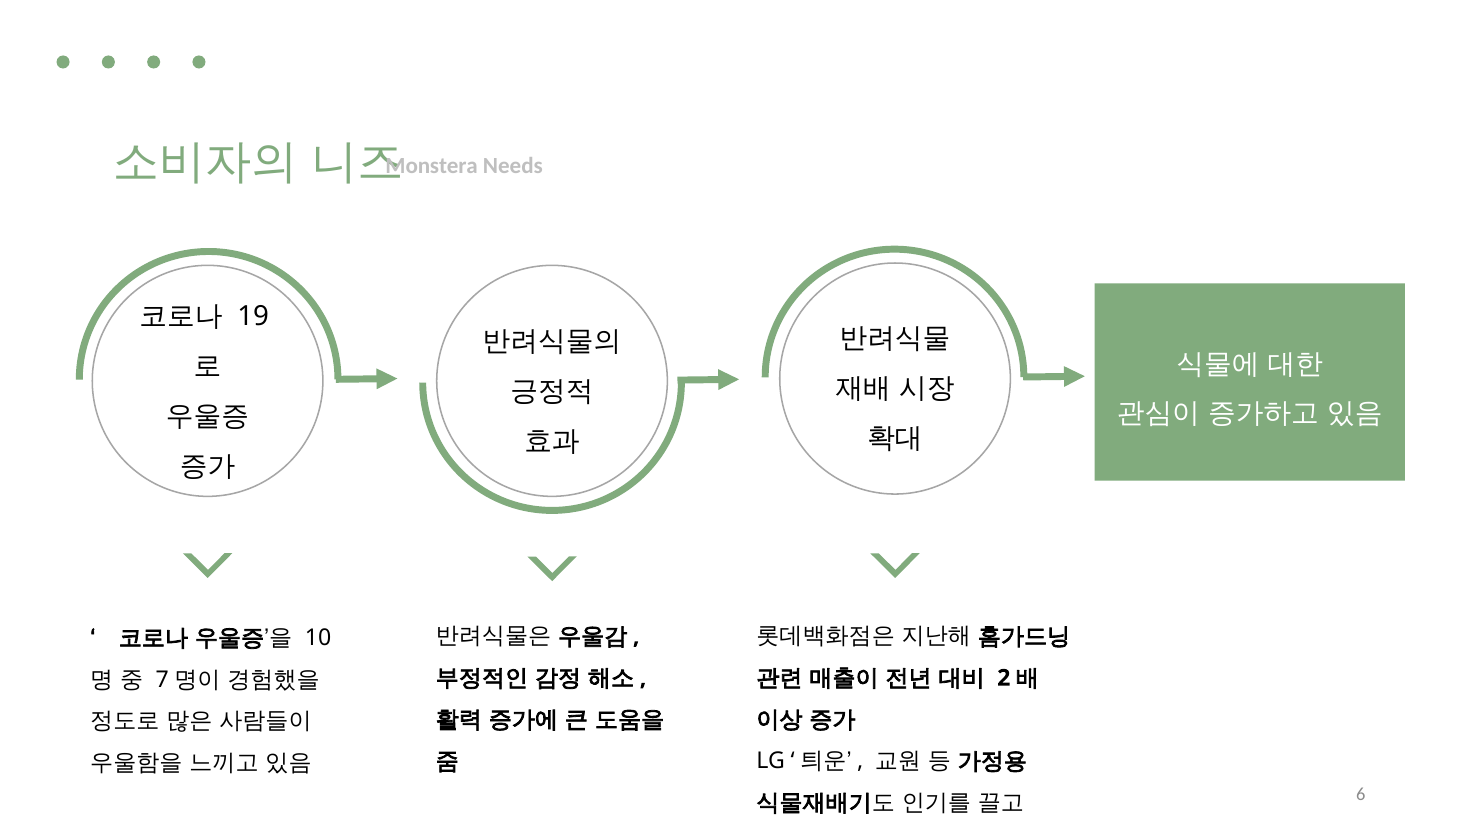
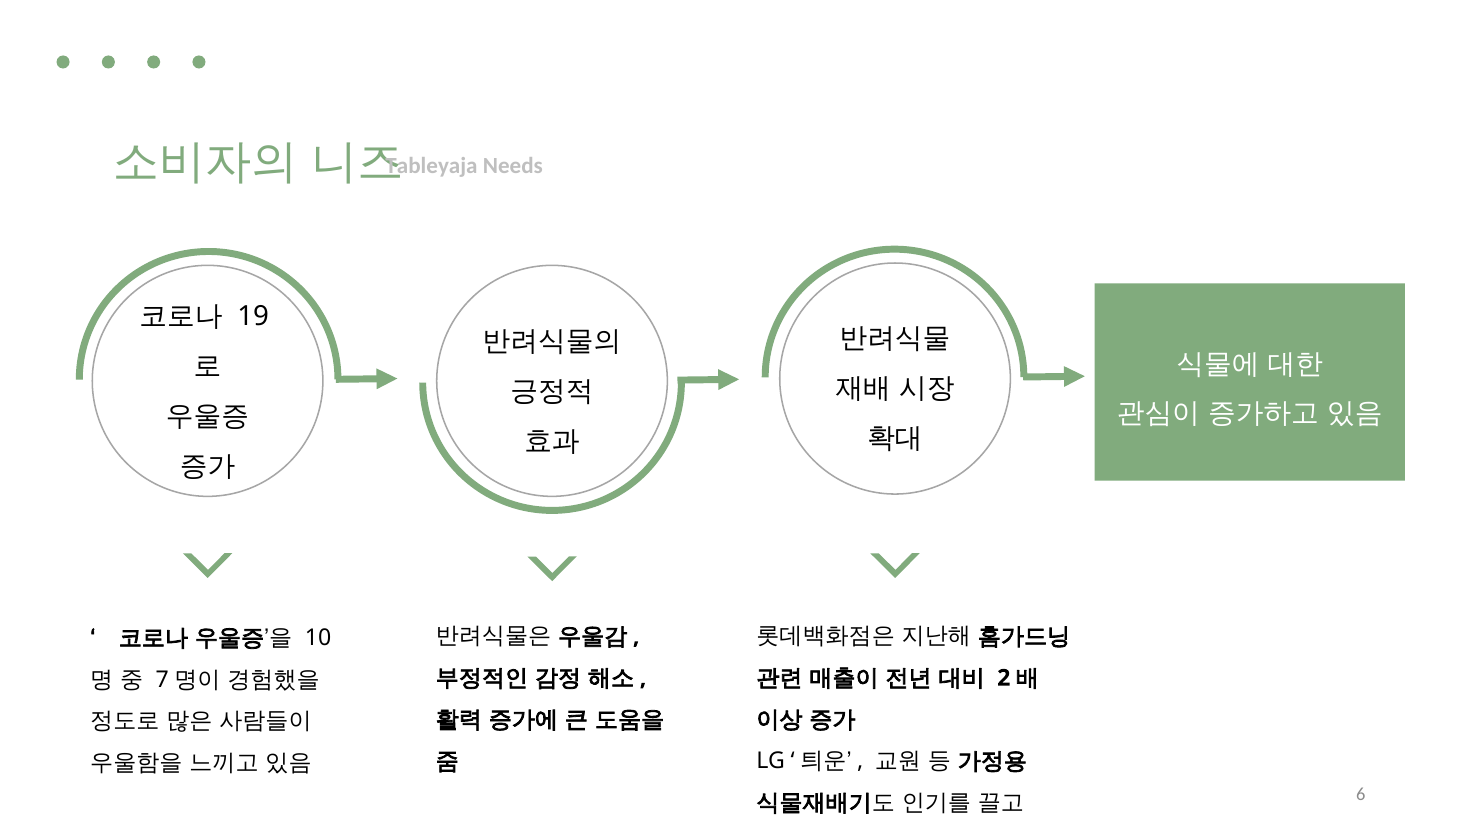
Monstera: Monstera -> Tableyaja (432, 166)
